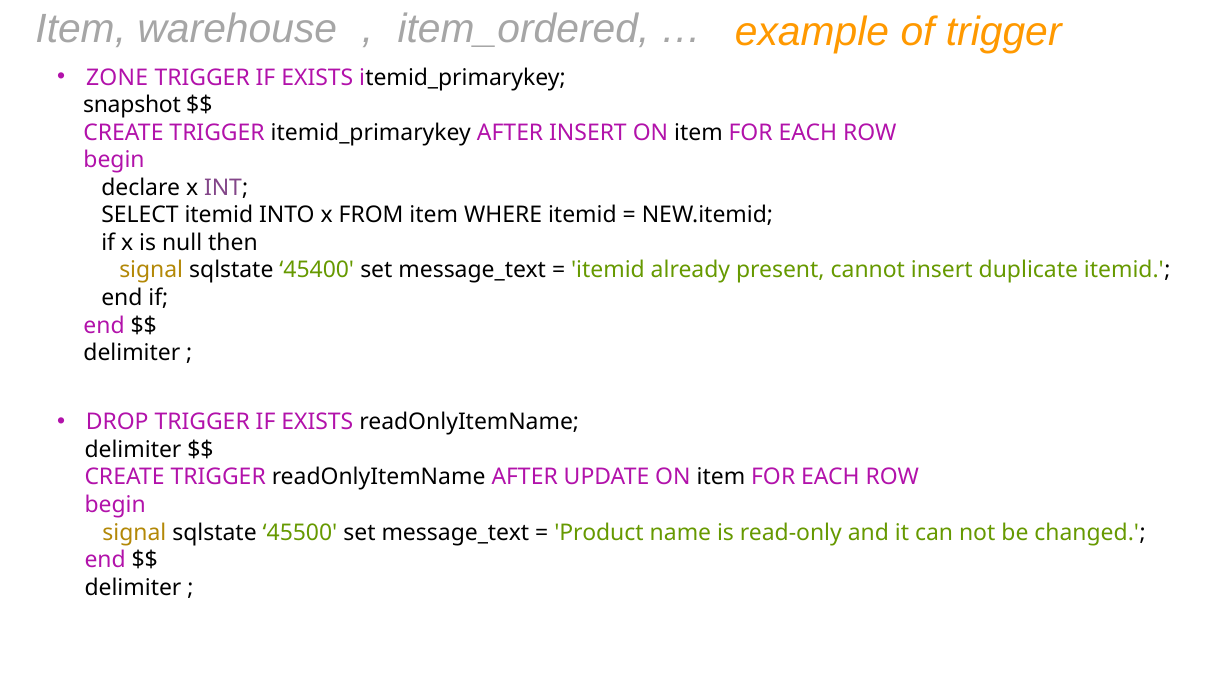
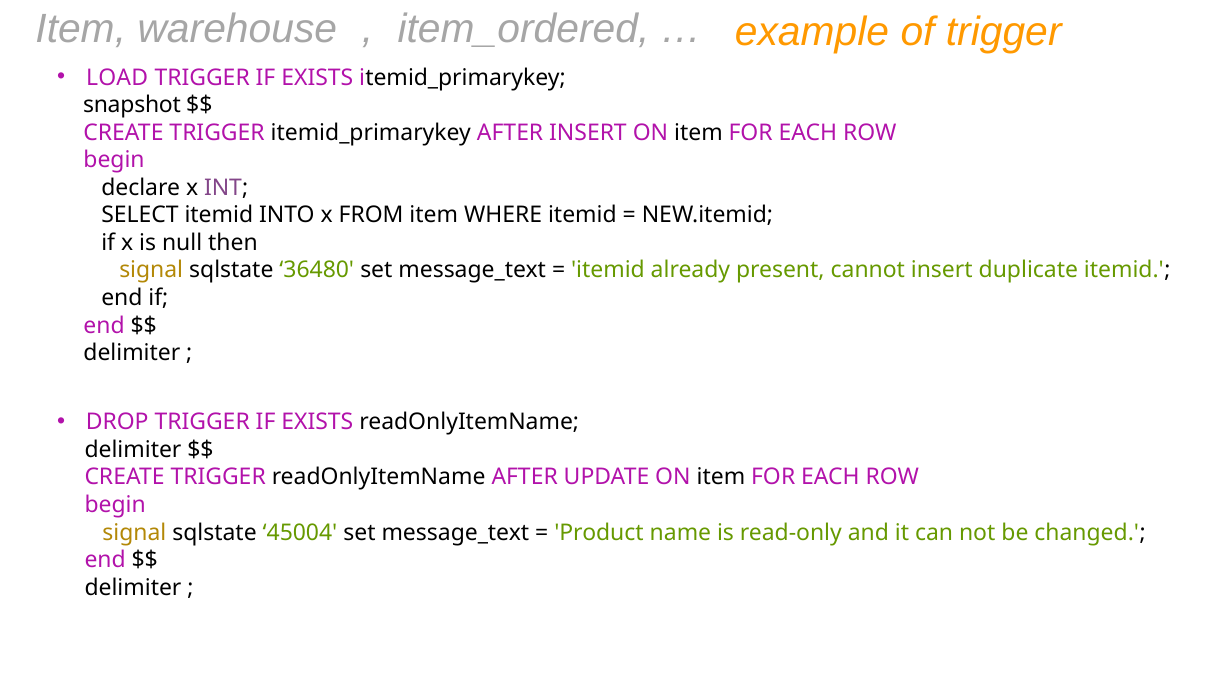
ZONE: ZONE -> LOAD (117, 77)
45400: 45400 -> 36480 (317, 270)
45500: 45500 -> 45004 (300, 532)
